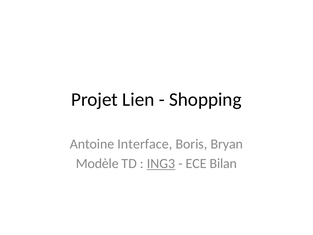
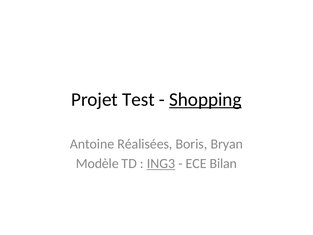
Lien: Lien -> Test (138, 99)
Shopping underline: none -> present (205, 99)
Interface: Interface -> Réalisées (145, 144)
